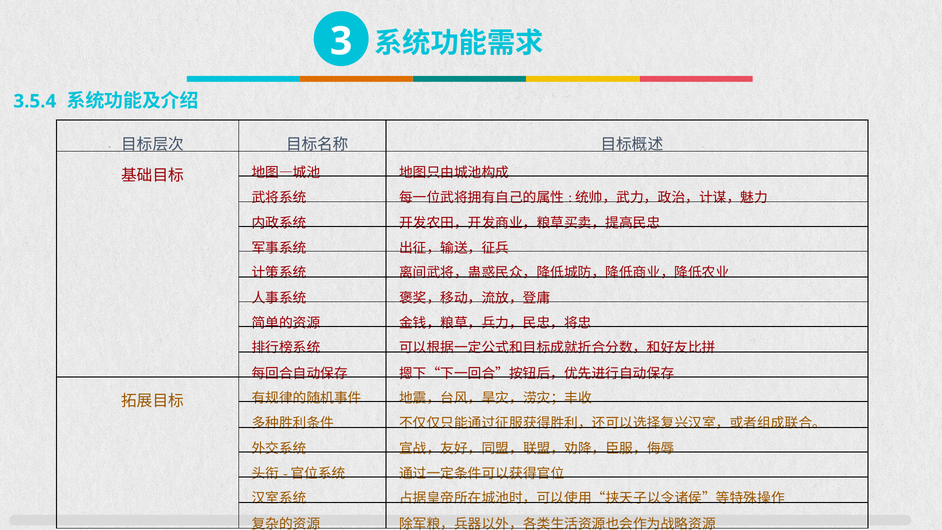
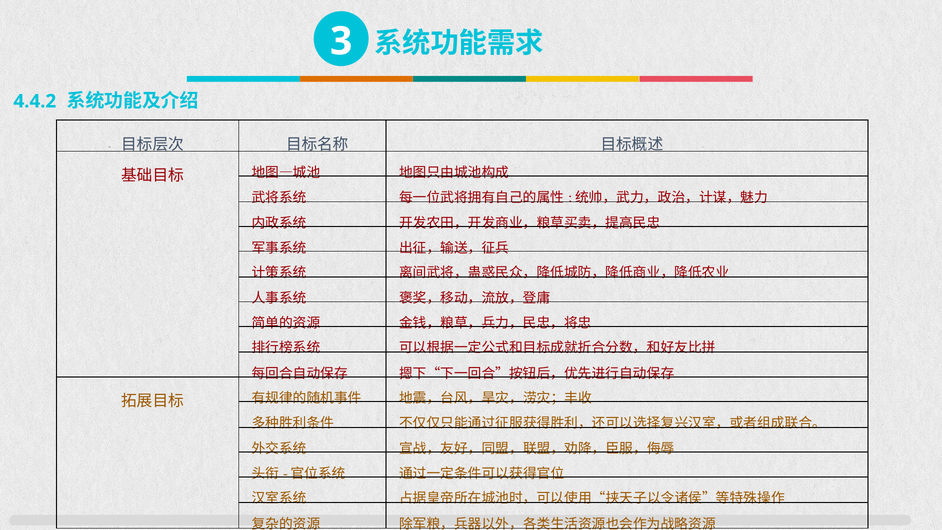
3.5.4: 3.5.4 -> 4.4.2 (35, 101)
